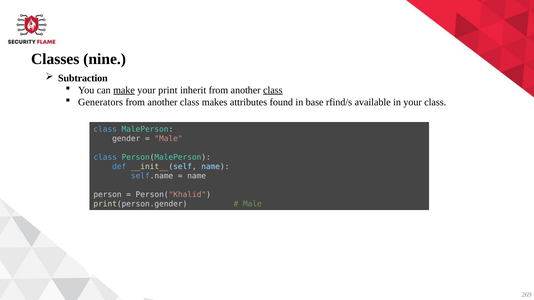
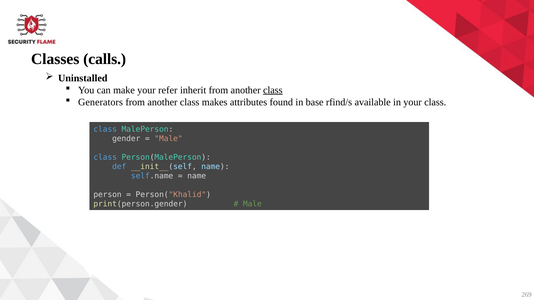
nine: nine -> calls (105, 59)
Subtraction: Subtraction -> Uninstalled (83, 78)
make underline: present -> none (124, 90)
print: print -> refer (168, 90)
